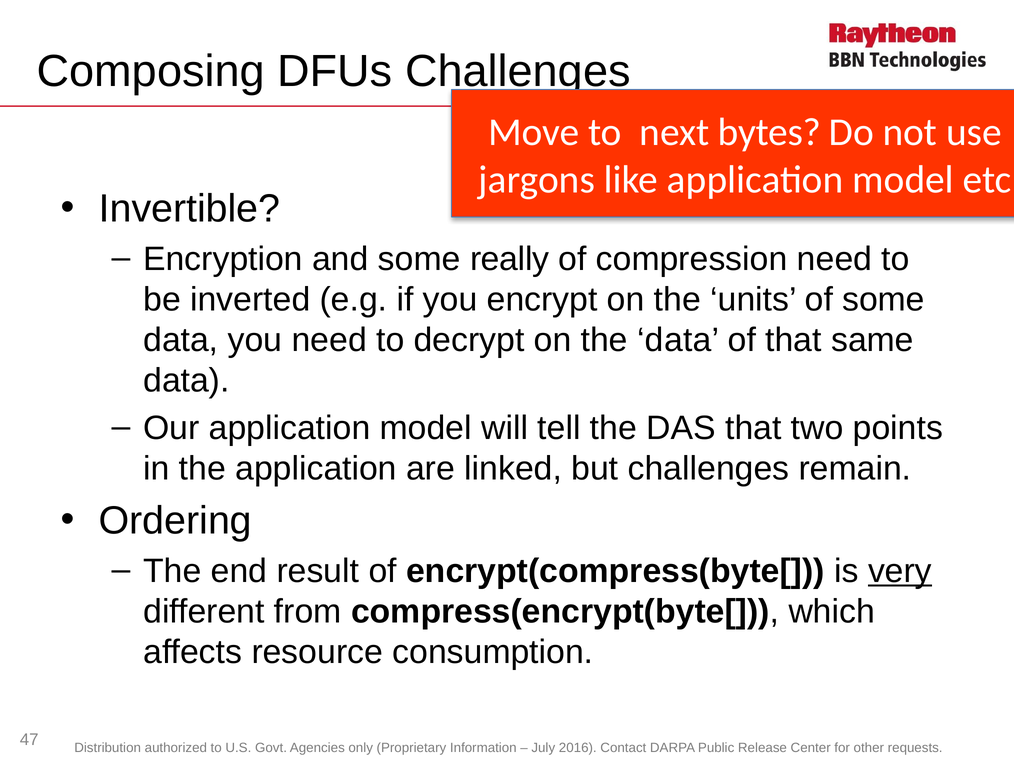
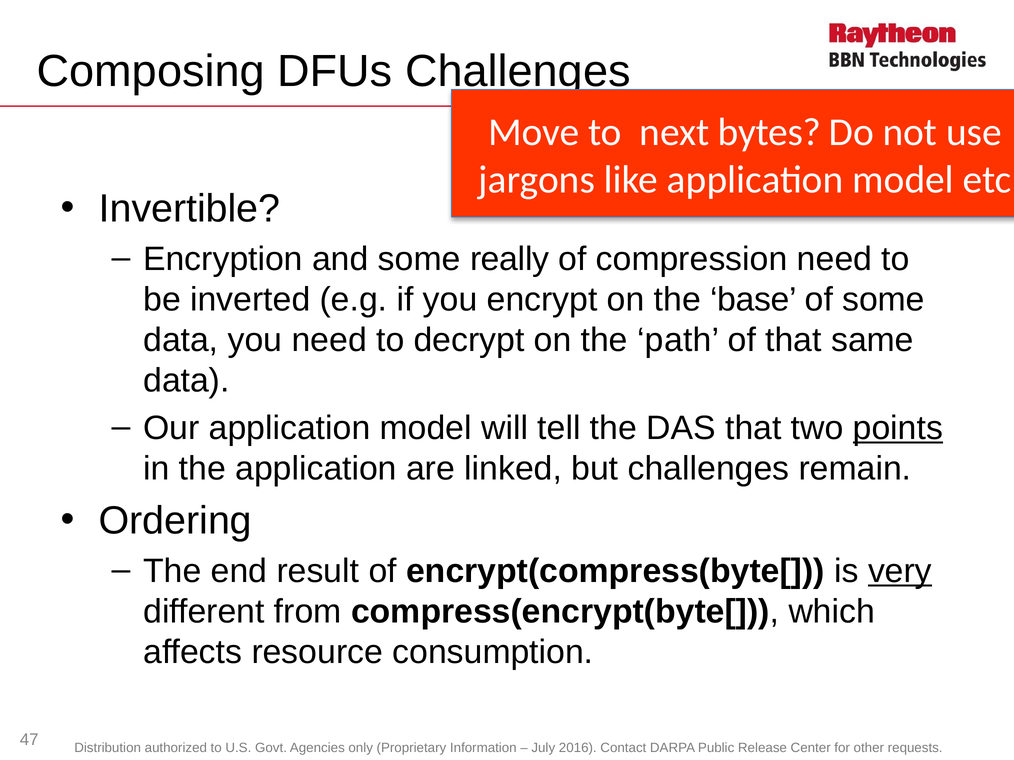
units: units -> base (754, 300)
the data: data -> path (678, 340)
points underline: none -> present (898, 428)
